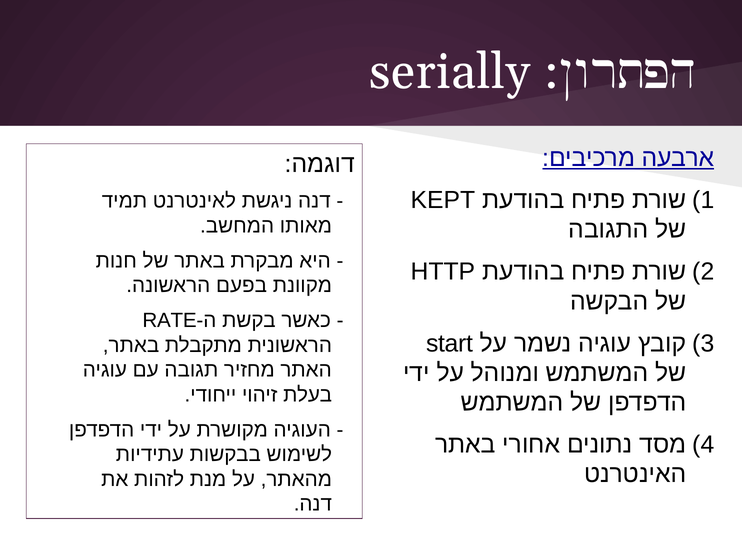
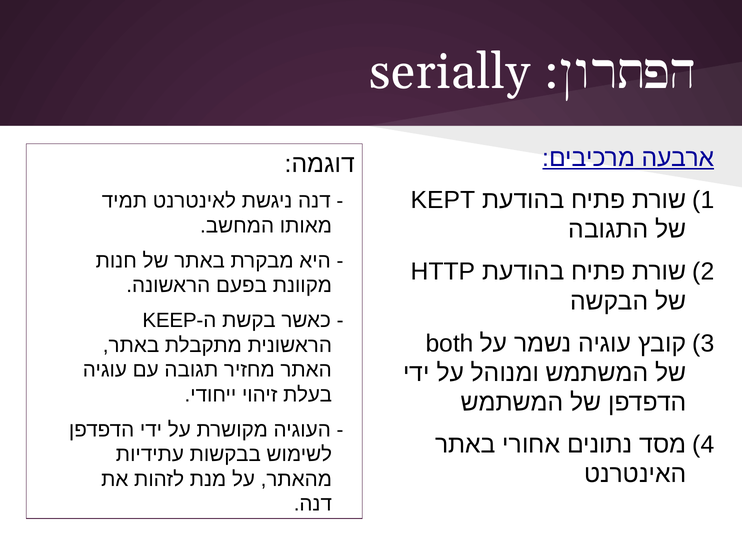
RATE: RATE -> KEEP (170, 321)
start: start -> both (450, 344)
